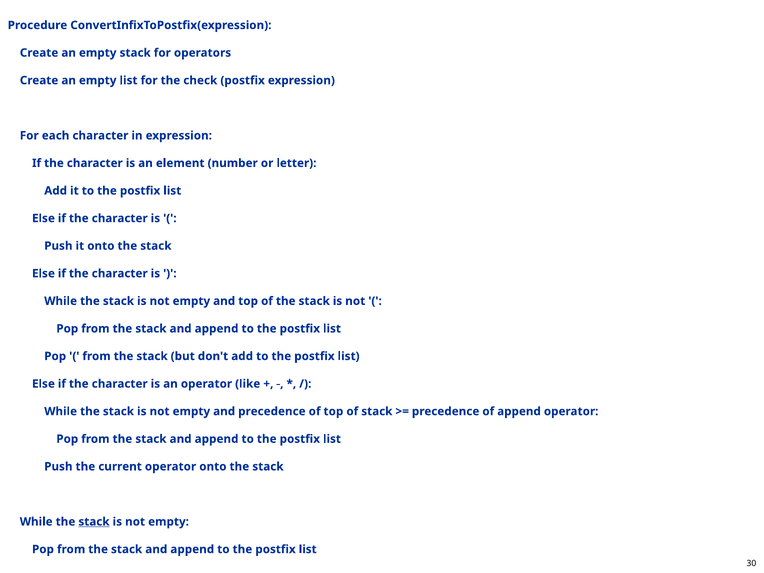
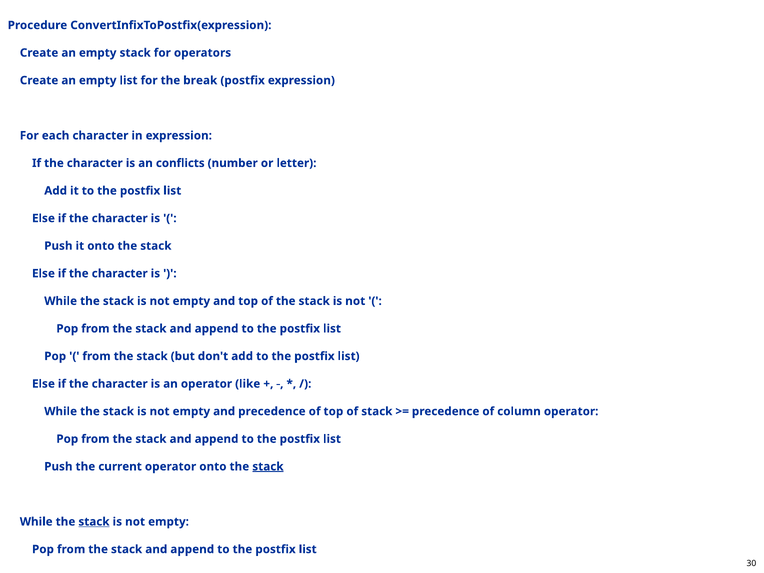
check: check -> break (200, 80)
element: element -> conflicts (180, 163)
of append: append -> column (519, 411)
stack underline: none -> present (268, 467)
